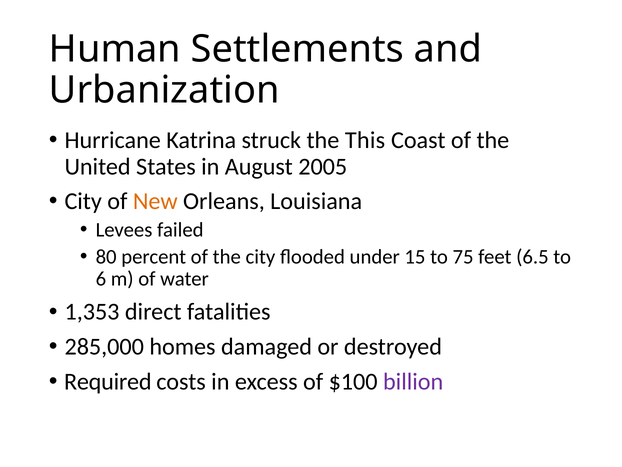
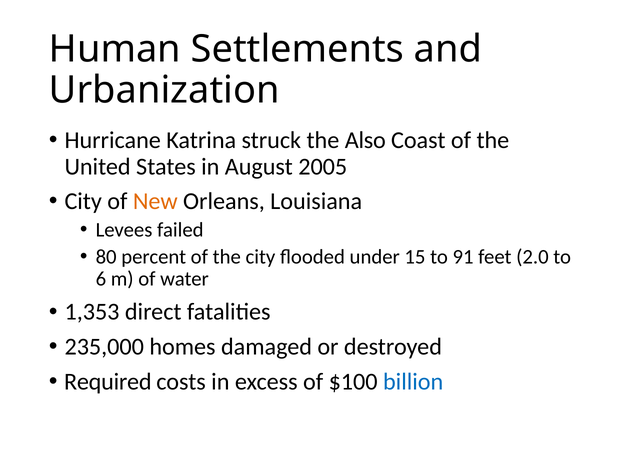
This: This -> Also (365, 140)
75: 75 -> 91 (463, 256)
6.5: 6.5 -> 2.0 (532, 256)
285,000: 285,000 -> 235,000 (104, 346)
billion colour: purple -> blue (413, 381)
